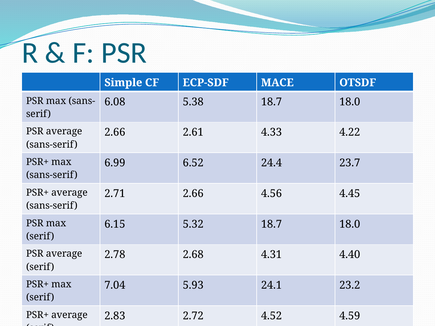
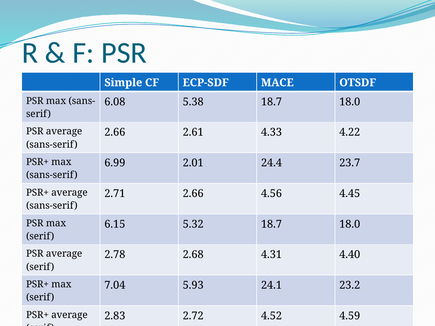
6.52: 6.52 -> 2.01 (193, 163)
